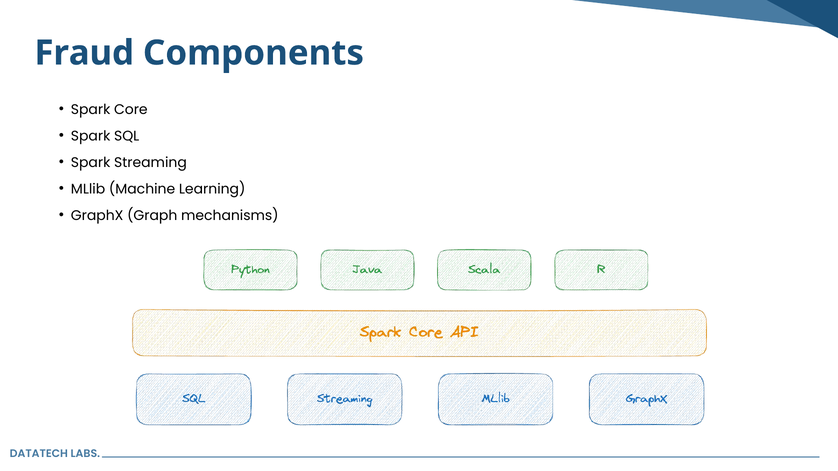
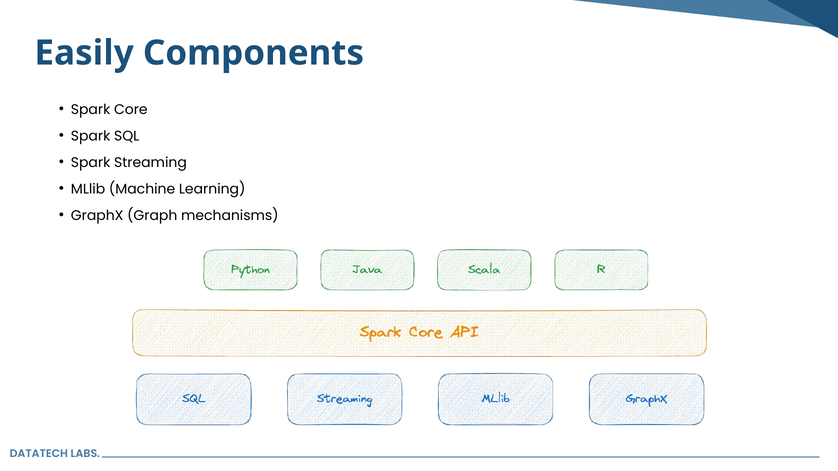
Fraud: Fraud -> Easily (84, 53)
